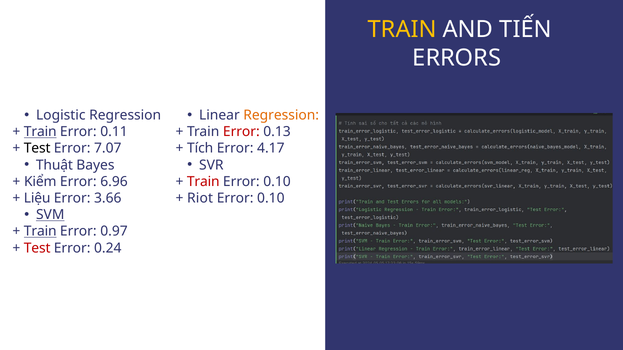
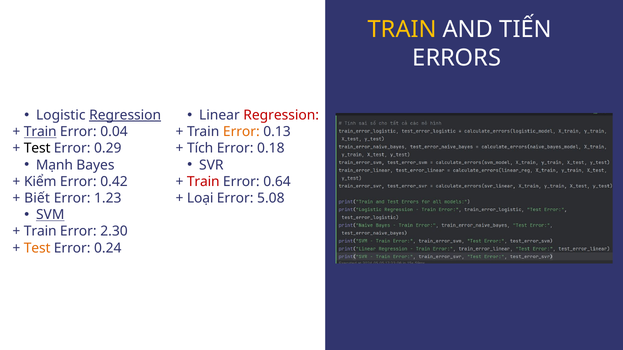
Regression underline: none -> present (125, 115)
Regression colour: orange -> red (281, 115)
0.11: 0.11 -> 0.04 (114, 132)
Error colour: red -> orange (241, 132)
7.07: 7.07 -> 0.29 (108, 149)
4.17: 4.17 -> 0.18 (271, 149)
Thuật: Thuật -> Mạnh (54, 165)
6.96: 6.96 -> 0.42 (114, 182)
0.10: 0.10 -> 0.64 (277, 182)
Liệu: Liệu -> Biết (37, 198)
3.66: 3.66 -> 1.23 (108, 198)
Riot: Riot -> Loại (200, 198)
0.10: 0.10 -> 5.08 (271, 198)
Train underline: present -> none (40, 232)
0.97: 0.97 -> 2.30 (114, 232)
Test colour: red -> orange (37, 248)
